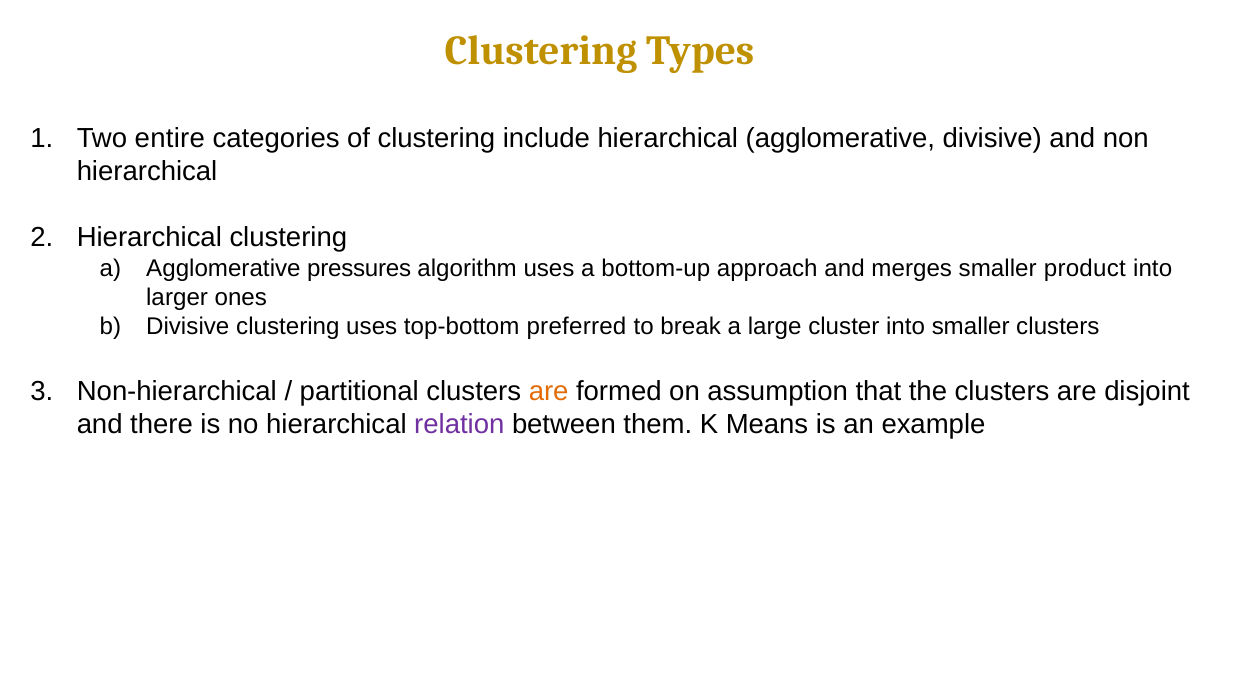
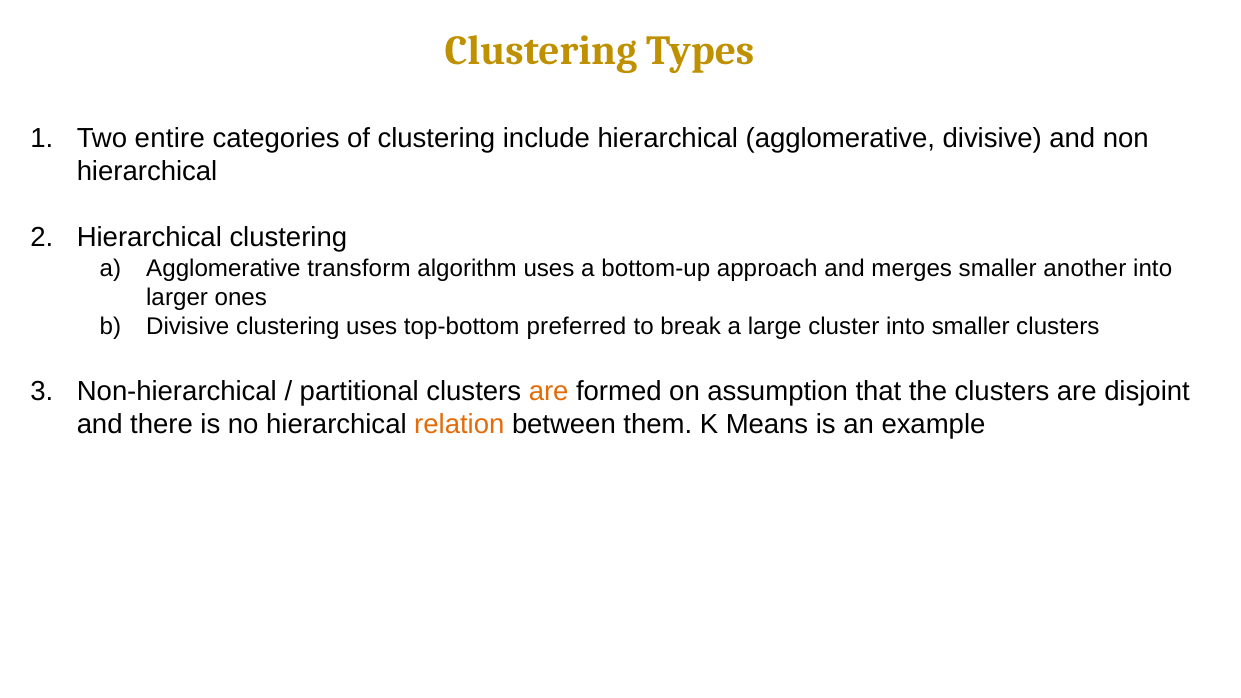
pressures: pressures -> transform (359, 269)
product: product -> another (1085, 269)
relation colour: purple -> orange (459, 424)
